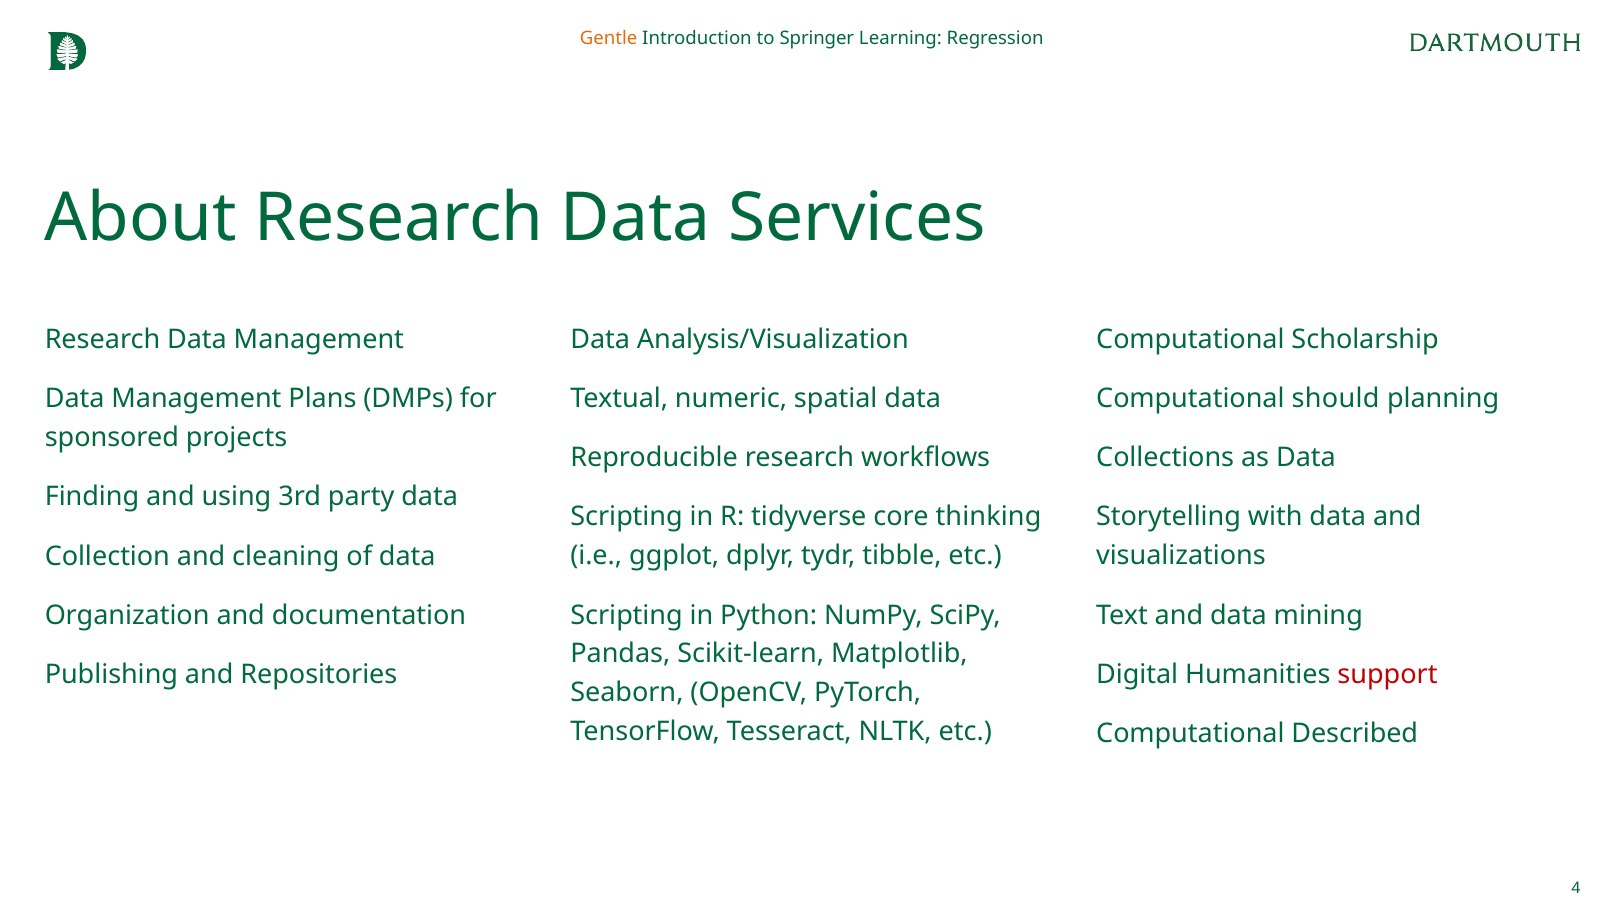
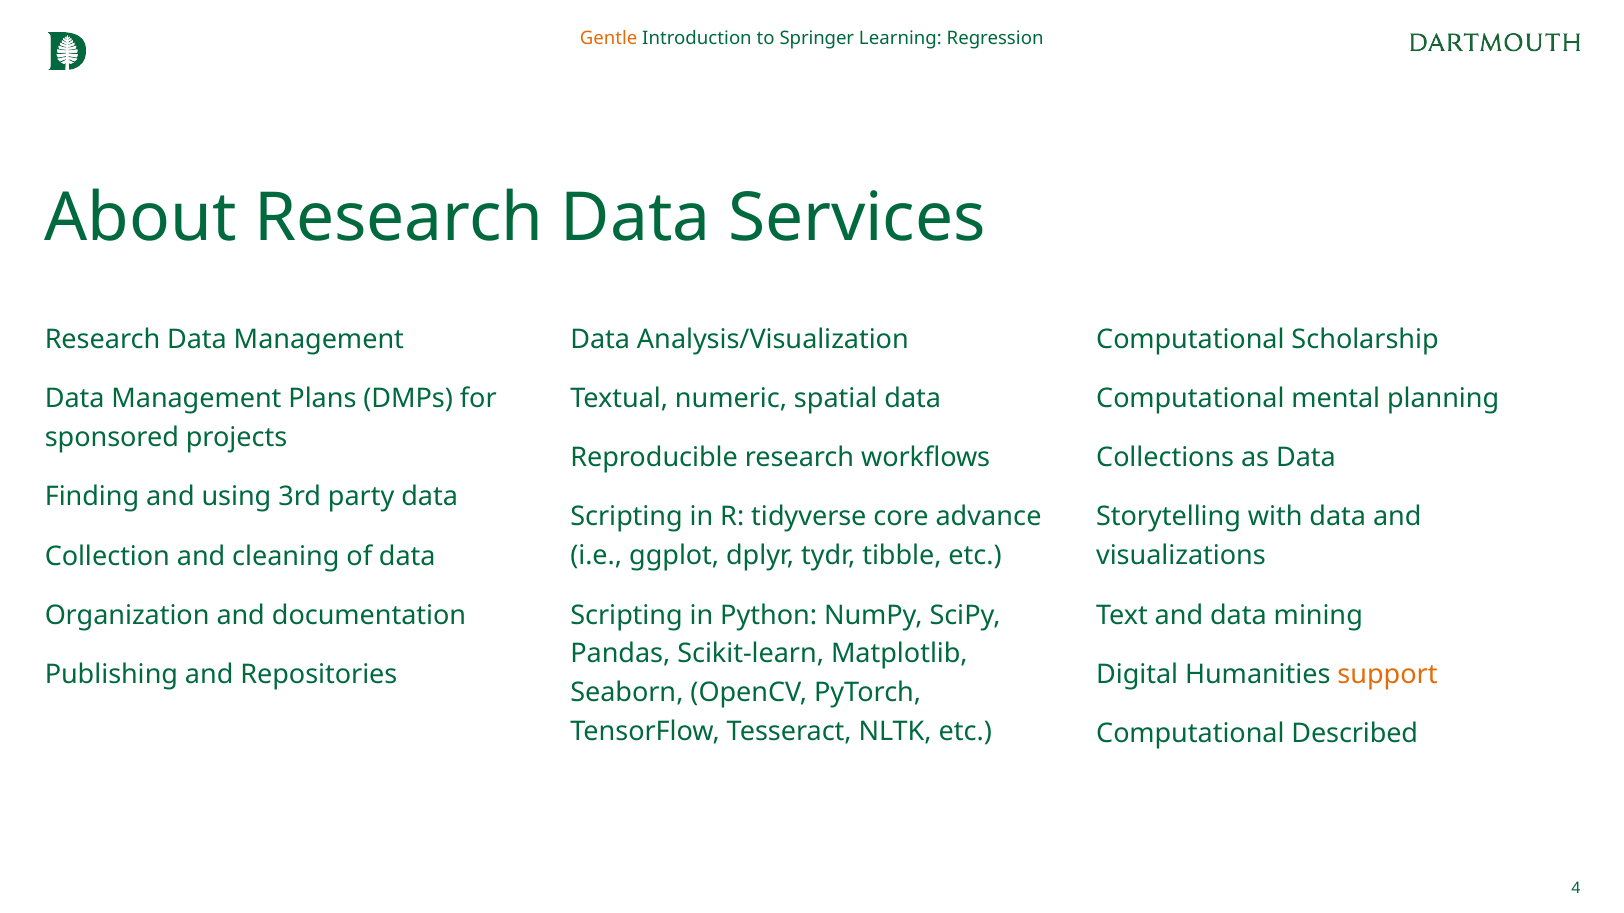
should: should -> mental (1336, 399)
thinking: thinking -> advance (989, 517)
support colour: red -> orange (1387, 675)
